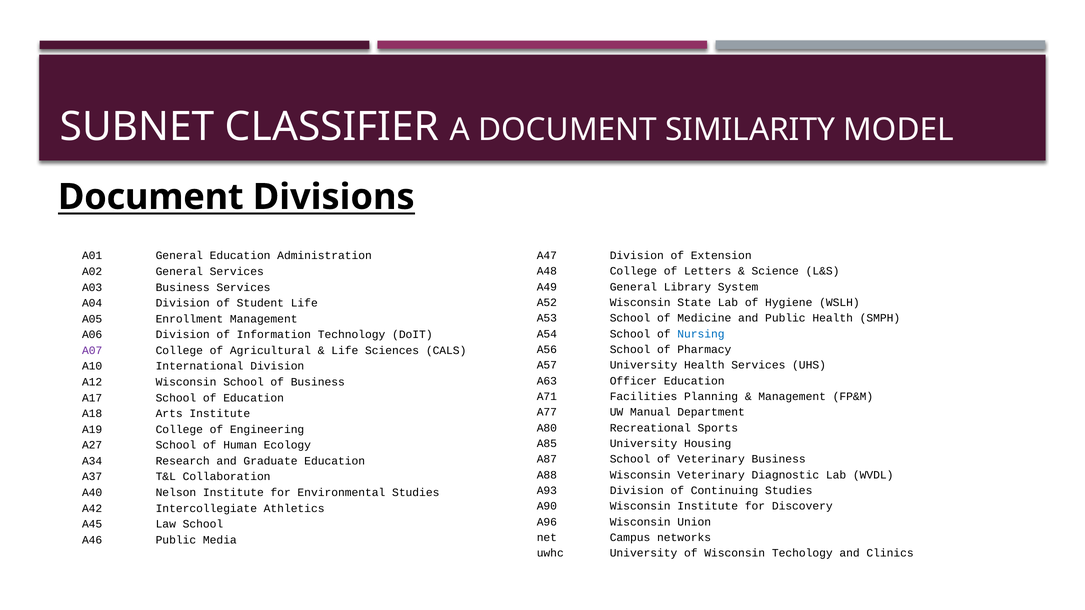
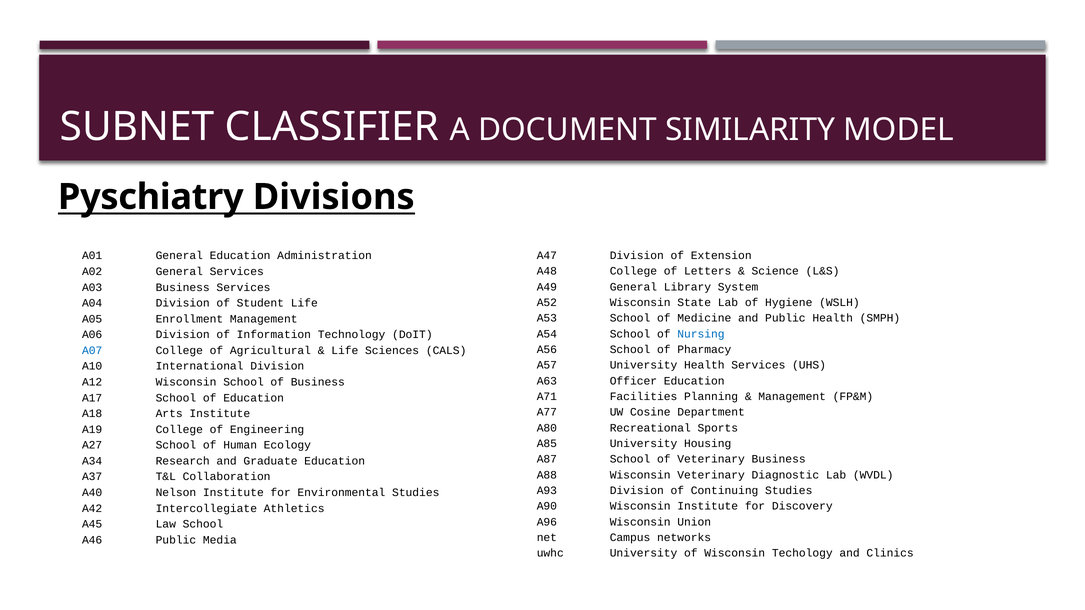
Document: Document -> Pyschiatry (151, 197)
A07 colour: purple -> blue (92, 351)
Manual: Manual -> Cosine (650, 412)
